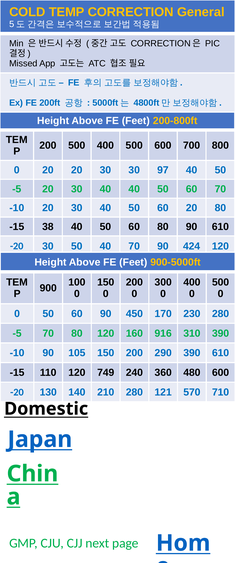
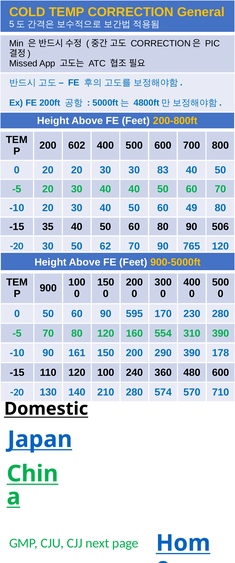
200 500: 500 -> 602 (77, 145)
97: 97 -> 83 (163, 170)
60 20: 20 -> 49 (192, 208)
38: 38 -> 35 (48, 226)
90 610: 610 -> 506 (220, 226)
50 40: 40 -> 62 (105, 246)
424: 424 -> 765 (192, 246)
450: 450 -> 595 (134, 313)
916: 916 -> 554 (163, 333)
105: 105 -> 161 (77, 352)
390 610: 610 -> 178 (221, 352)
120 749: 749 -> 100 (106, 372)
121: 121 -> 574 (163, 392)
